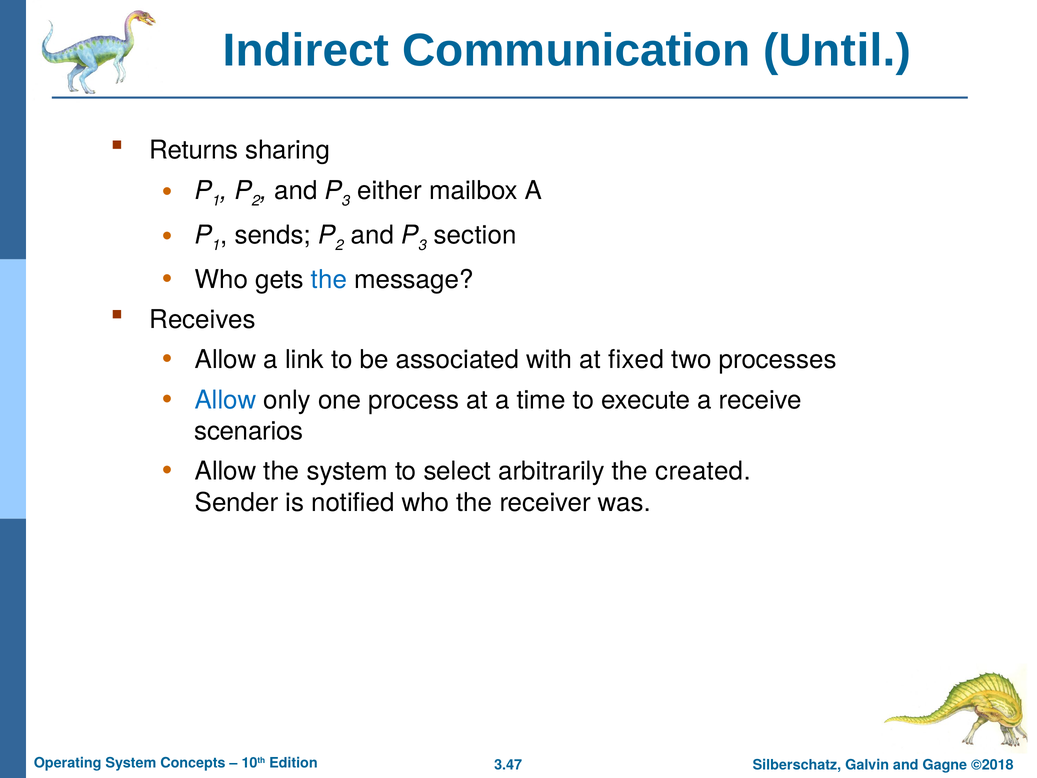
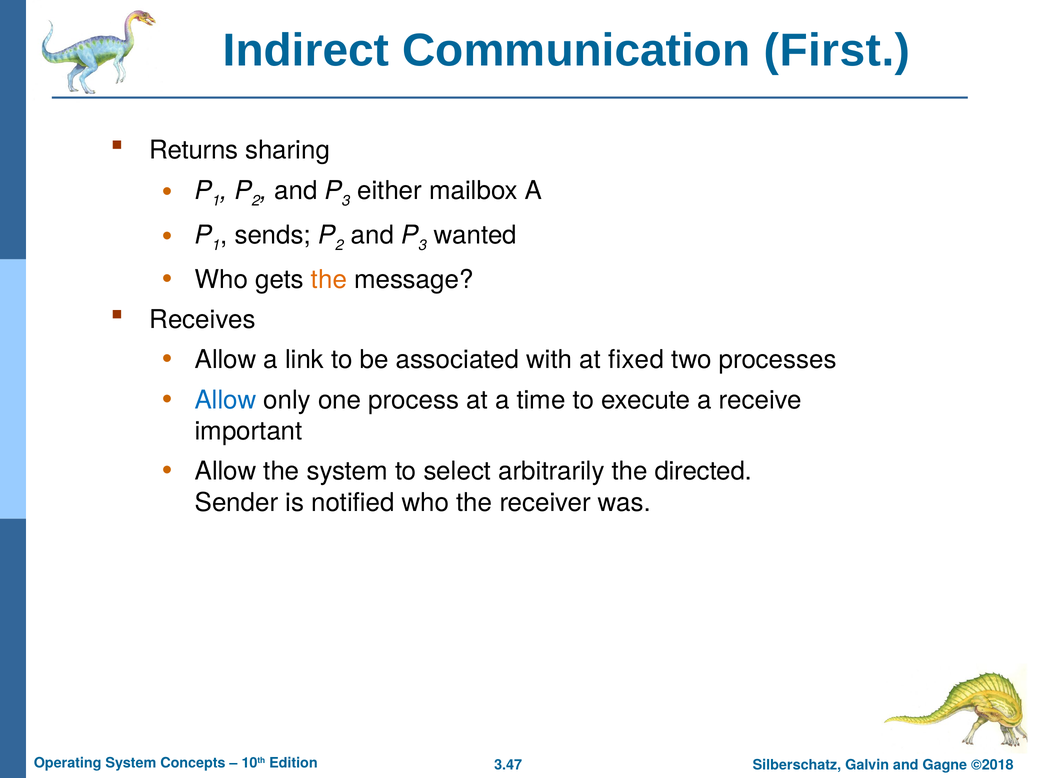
Until: Until -> First (837, 50)
section: section -> wanted (475, 235)
the colour: blue -> orange (329, 279)
scenarios: scenarios -> important (249, 431)
created: created -> directed (703, 471)
